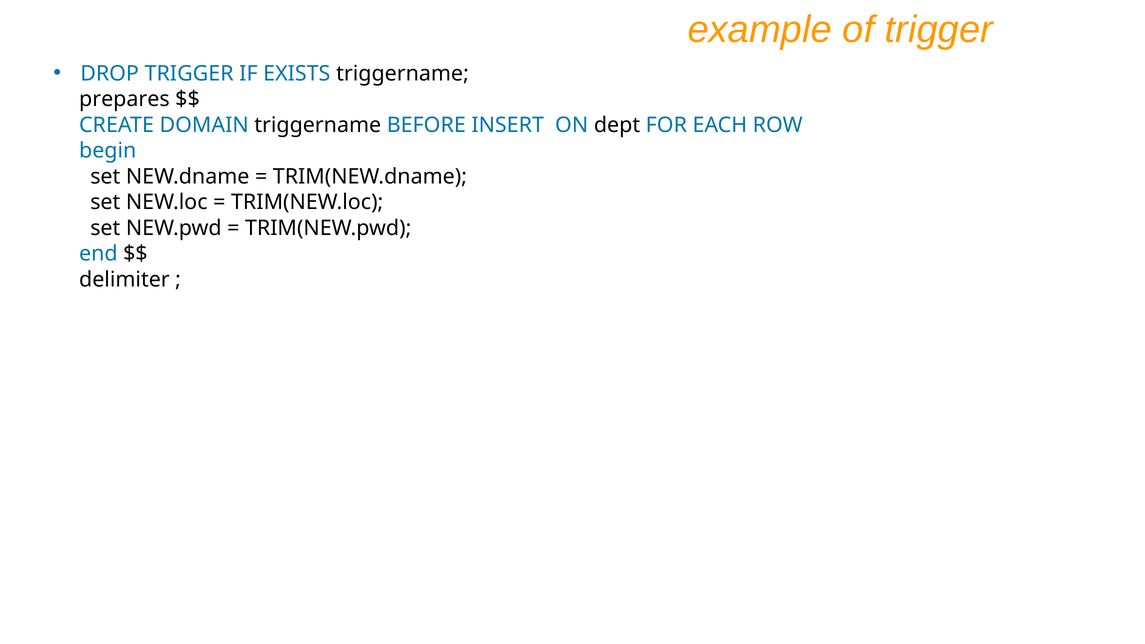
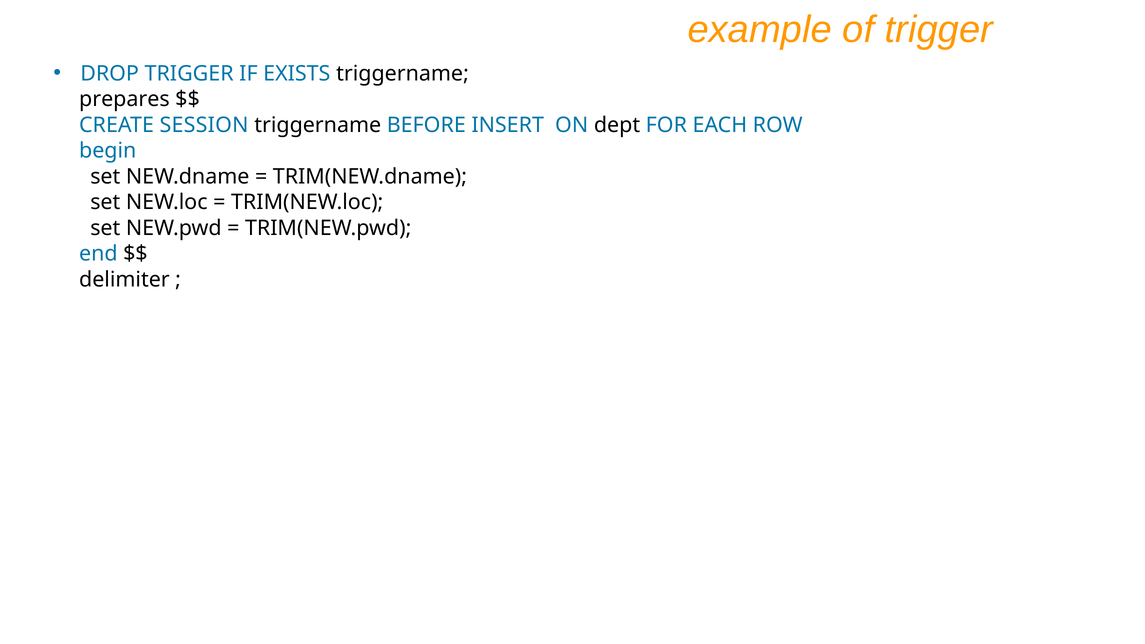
DOMAIN: DOMAIN -> SESSION (204, 125)
